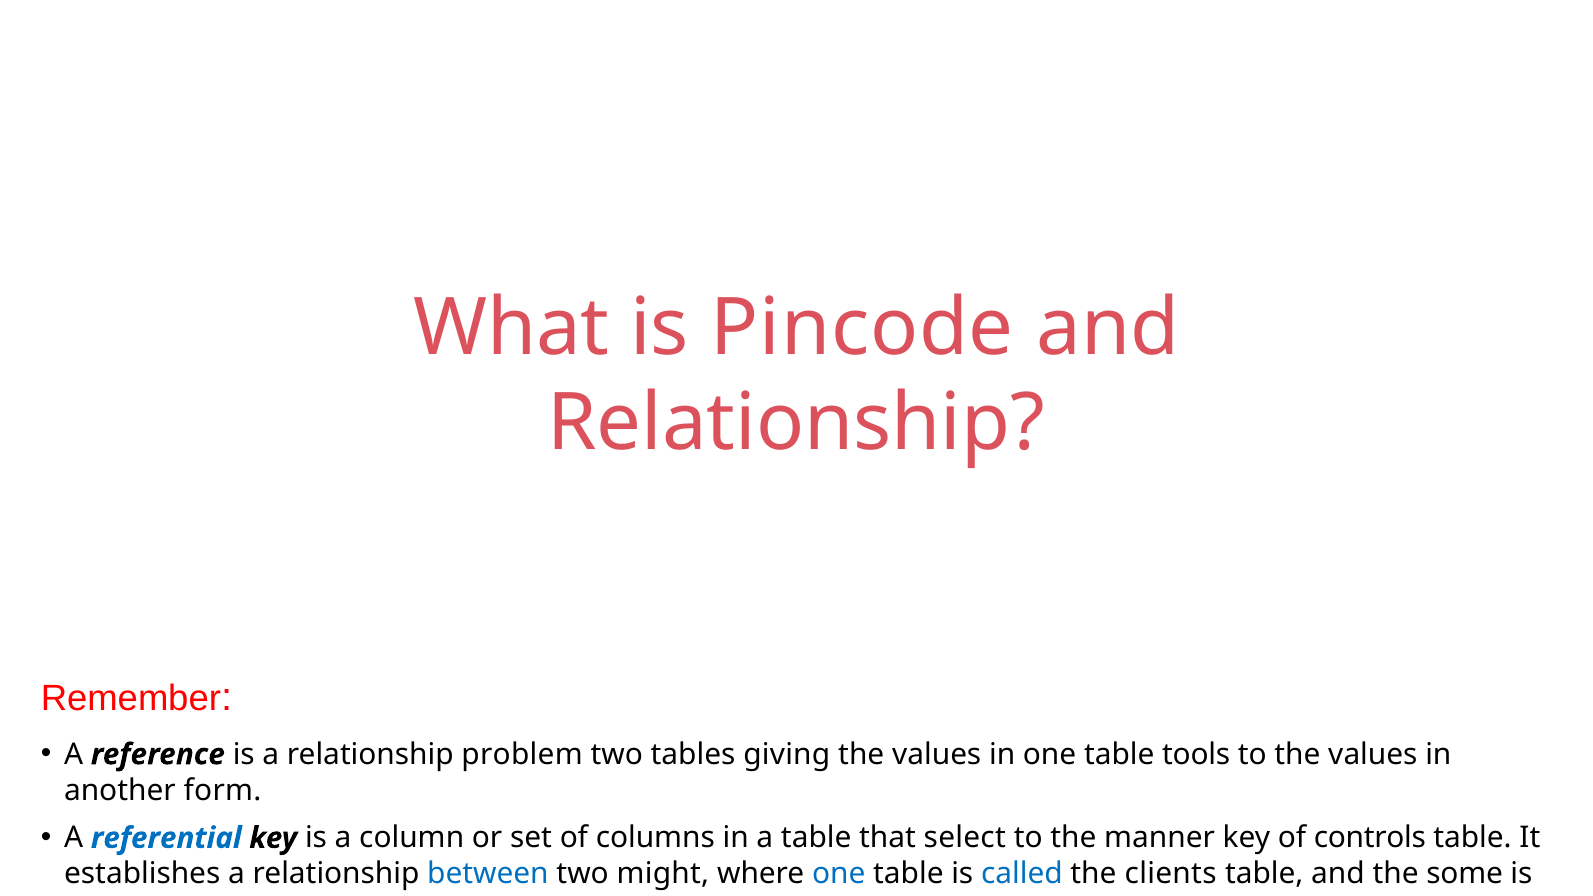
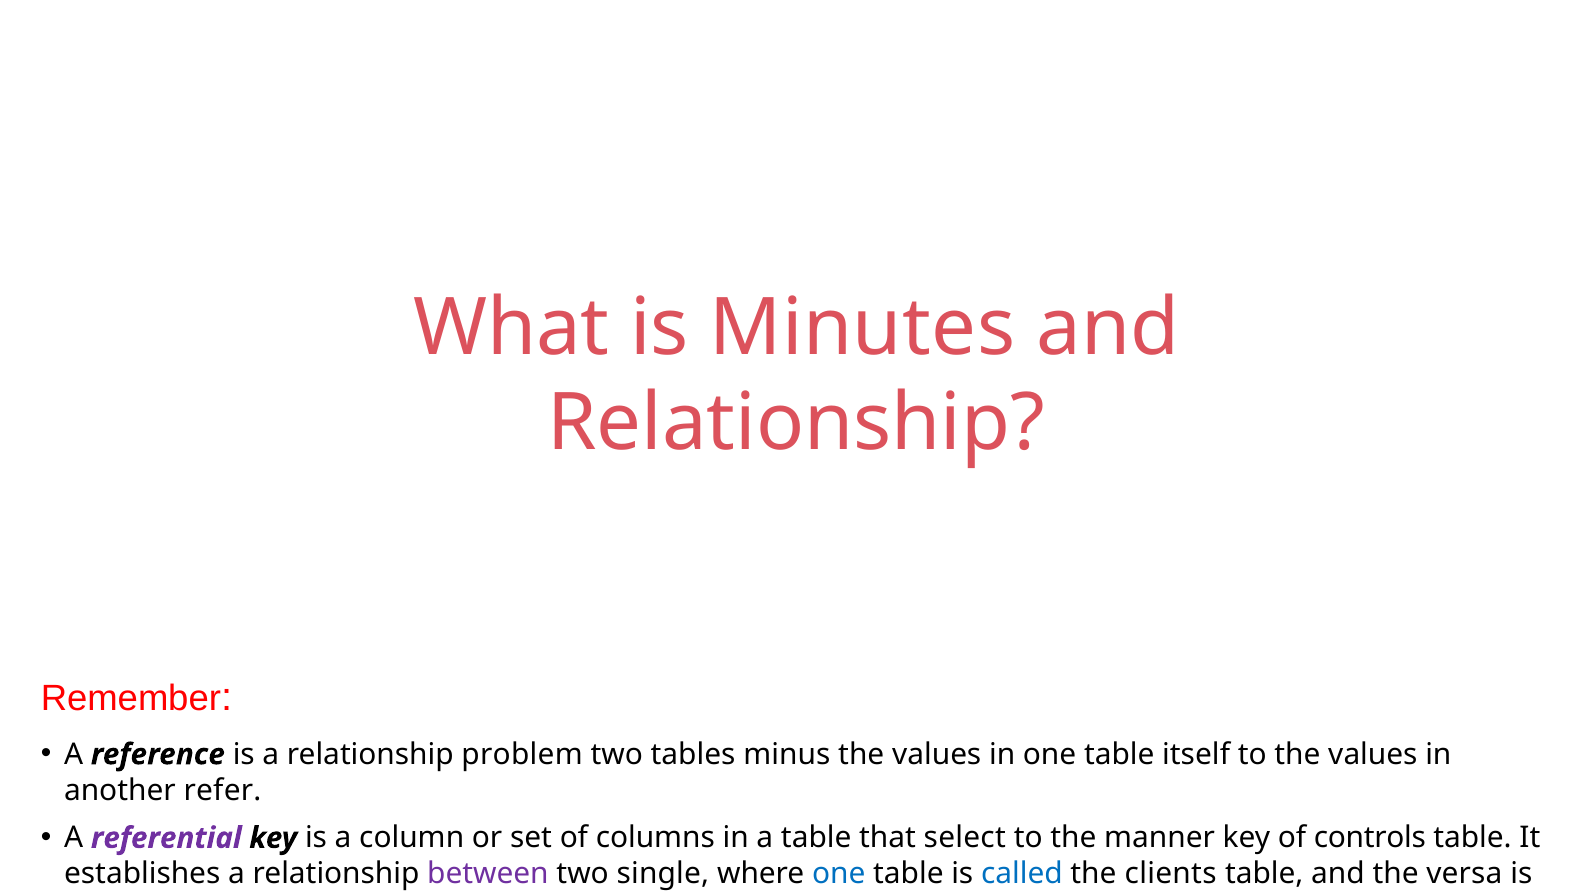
Pincode: Pincode -> Minutes (862, 328)
giving: giving -> minus (787, 754)
tools: tools -> itself (1196, 754)
form: form -> refer (223, 790)
referential colour: blue -> purple (166, 838)
between colour: blue -> purple (488, 874)
might: might -> single (663, 874)
some: some -> versa (1464, 874)
